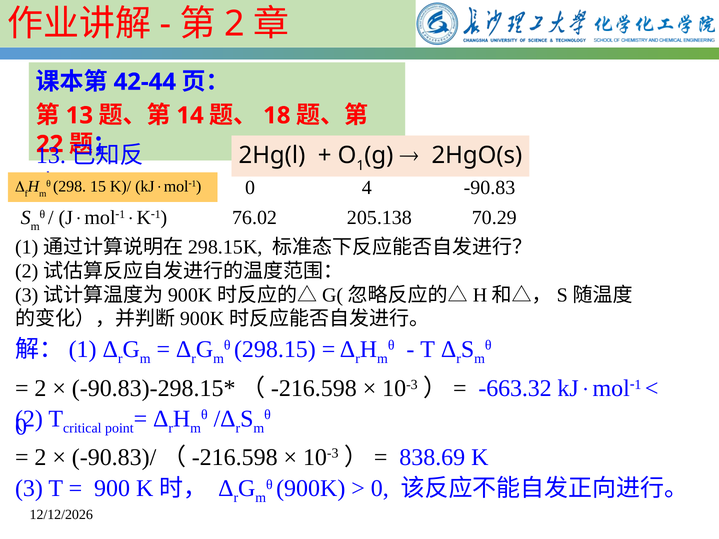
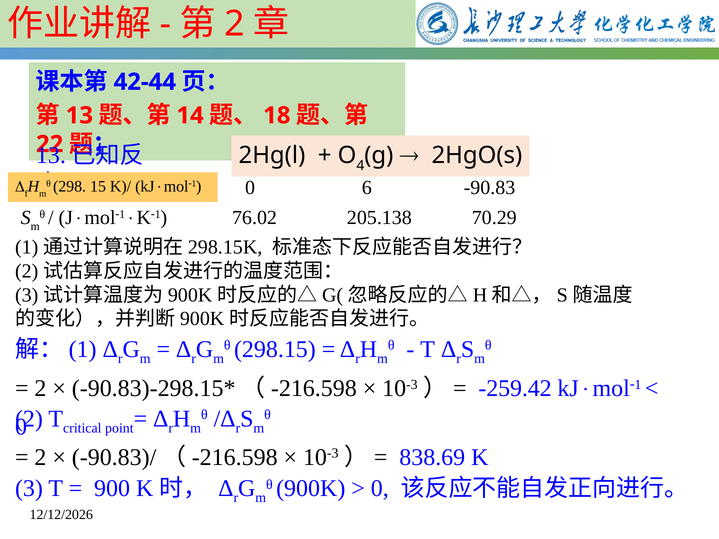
1: 1 -> 4 (360, 166)
4: 4 -> 6 (367, 188)
-663.32: -663.32 -> -259.42 (515, 389)
